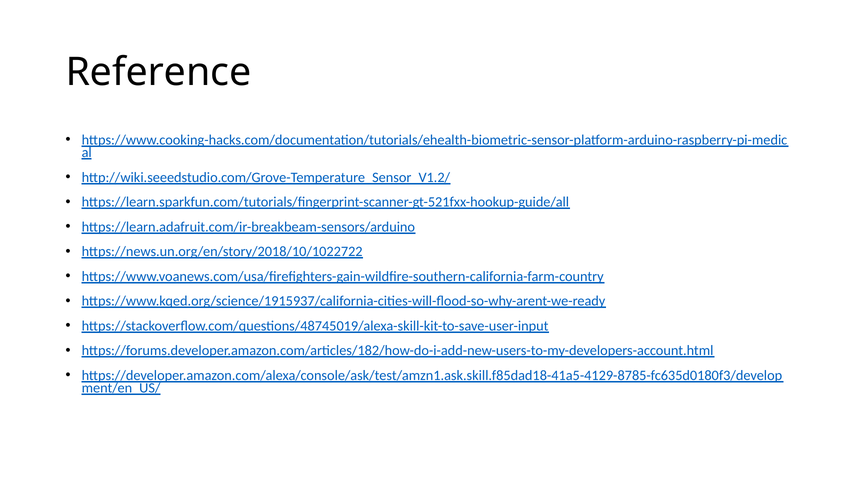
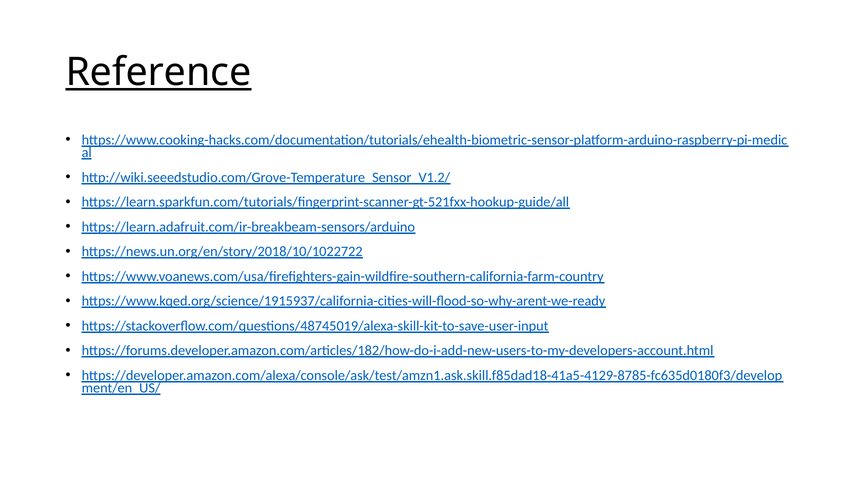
Reference underline: none -> present (158, 72)
